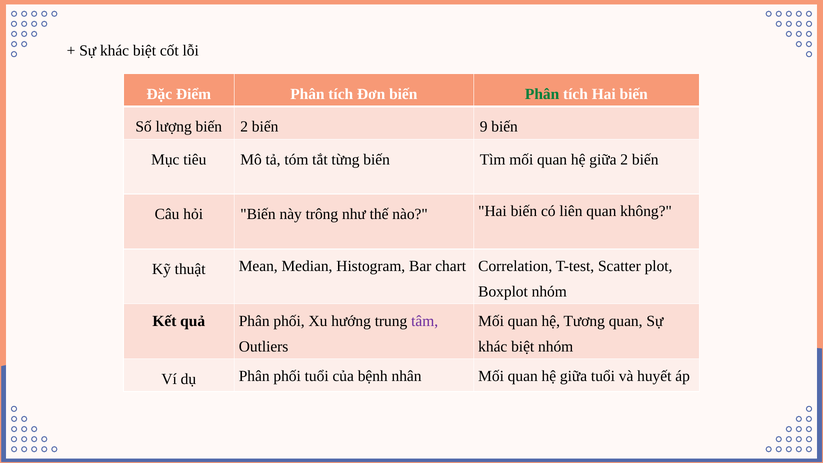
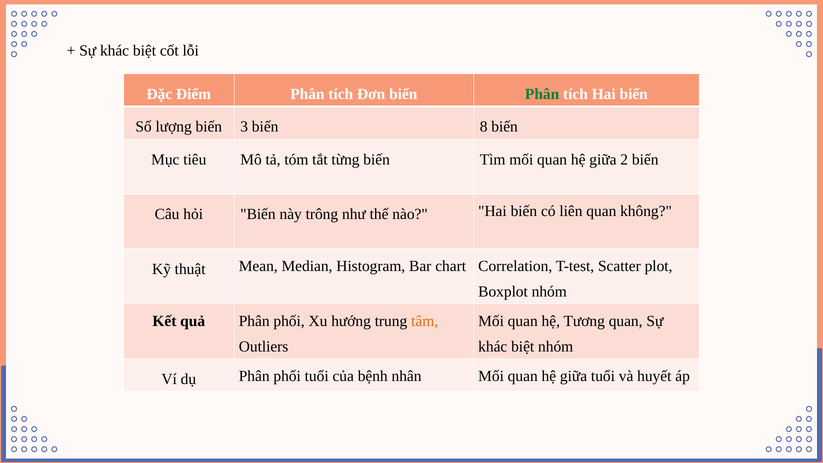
biến 2: 2 -> 3 (244, 127)
9: 9 -> 8 (484, 127)
tâm colour: purple -> orange (425, 321)
